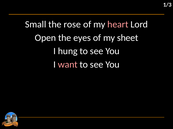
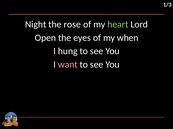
Small: Small -> Night (36, 24)
heart colour: pink -> light green (118, 24)
sheet: sheet -> when (128, 38)
